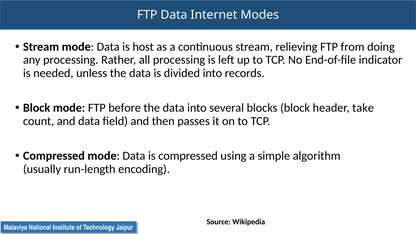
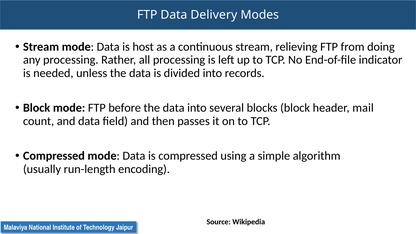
Internet: Internet -> Delivery (214, 15)
take: take -> mail (363, 108)
